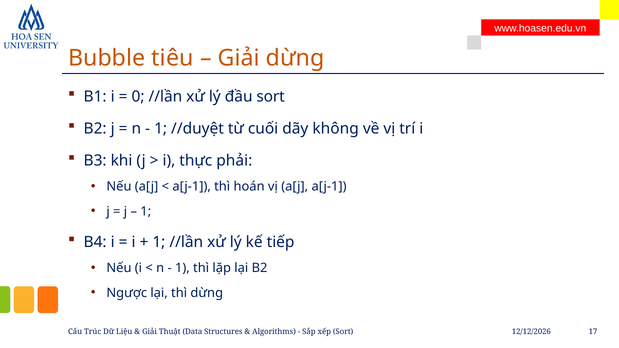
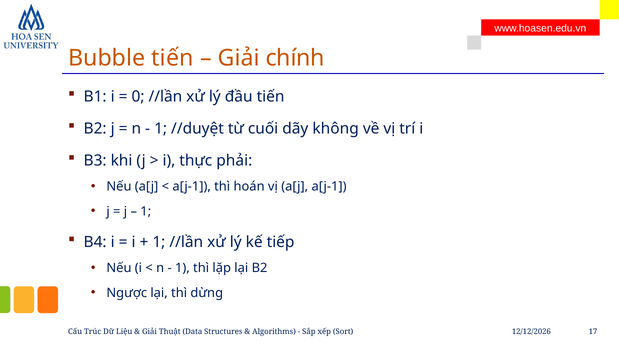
Bubble tiêu: tiêu -> tiến (173, 58)
Giải dừng: dừng -> chính (295, 58)
đầu sort: sort -> tiến (271, 97)
